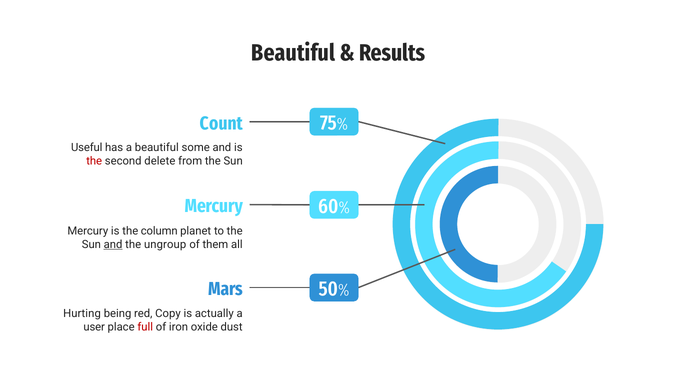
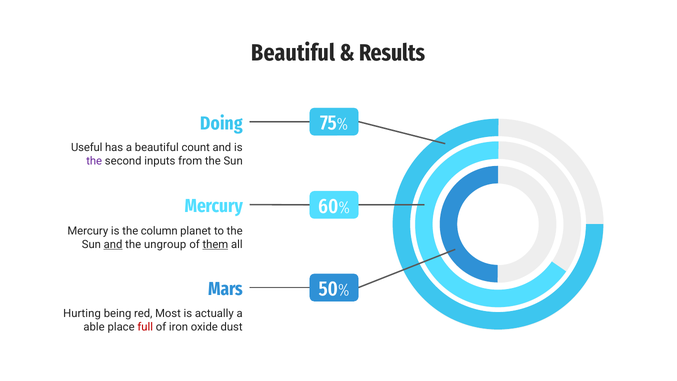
Count: Count -> Doing (221, 123)
some: some -> count (196, 148)
the colour: red -> purple (94, 161)
delete: delete -> inputs (160, 161)
them underline: none -> present (215, 244)
Copy: Copy -> Most (168, 313)
user: user -> able (94, 327)
